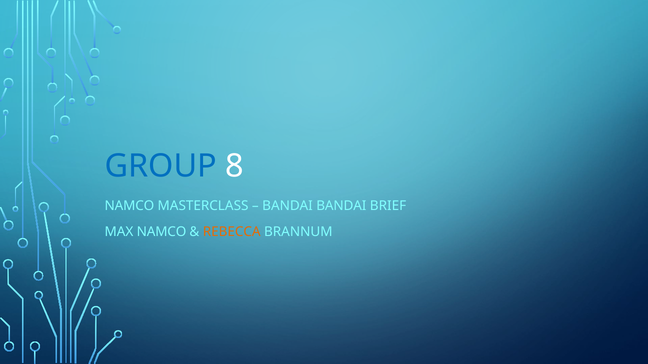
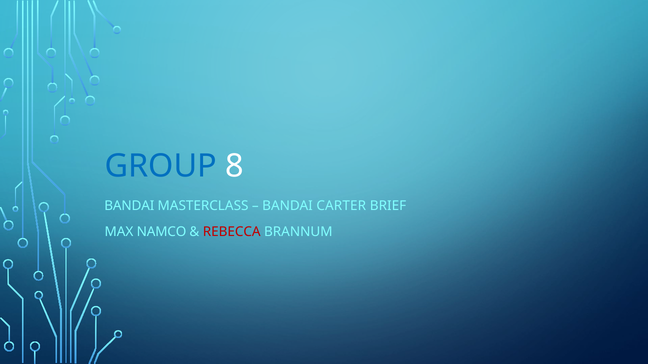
NAMCO: NAMCO -> BANDAI (129, 206)
BANDAI BANDAI: BANDAI -> CARTER (341, 206)
REBECCA colour: orange -> red (232, 232)
